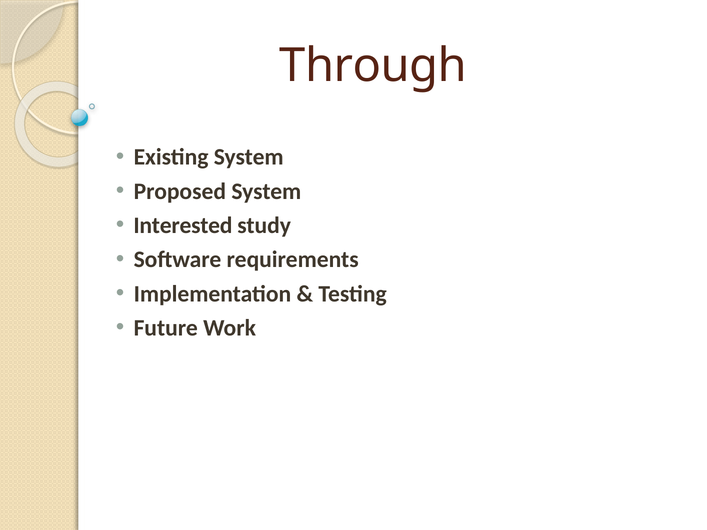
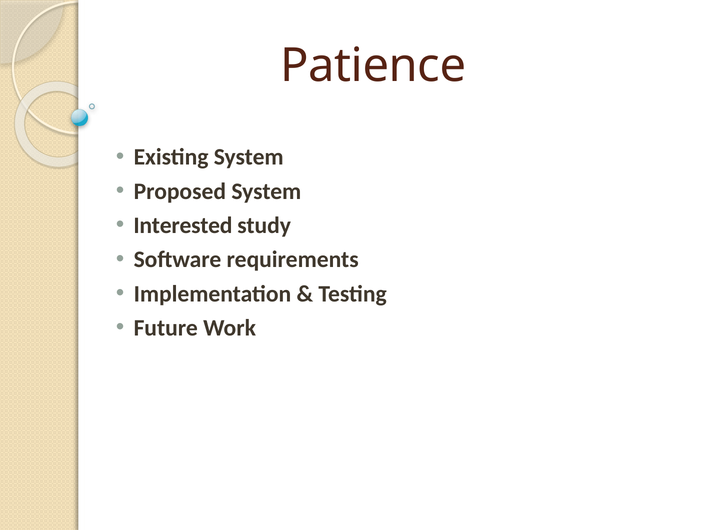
Through: Through -> Patience (373, 66)
